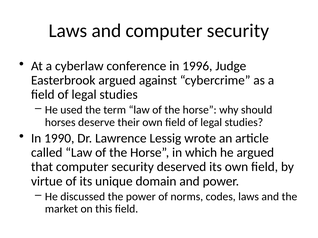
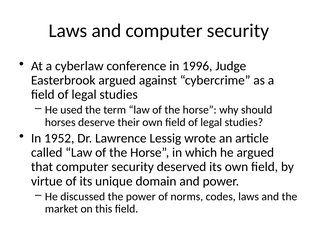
1990: 1990 -> 1952 (59, 139)
